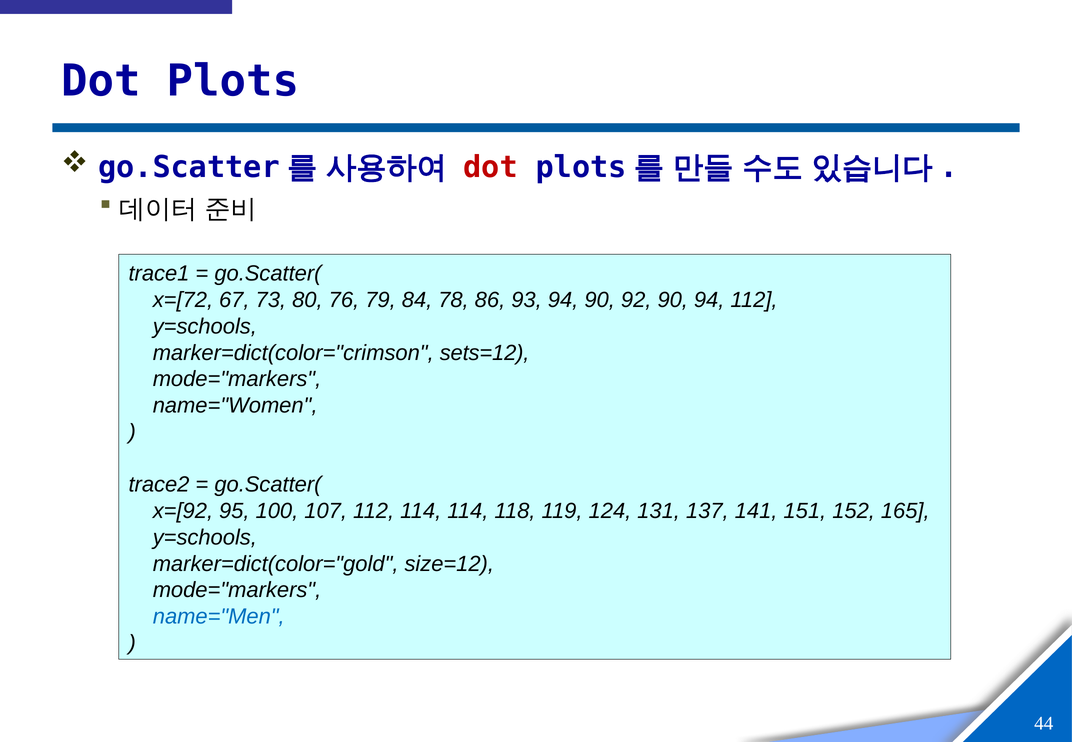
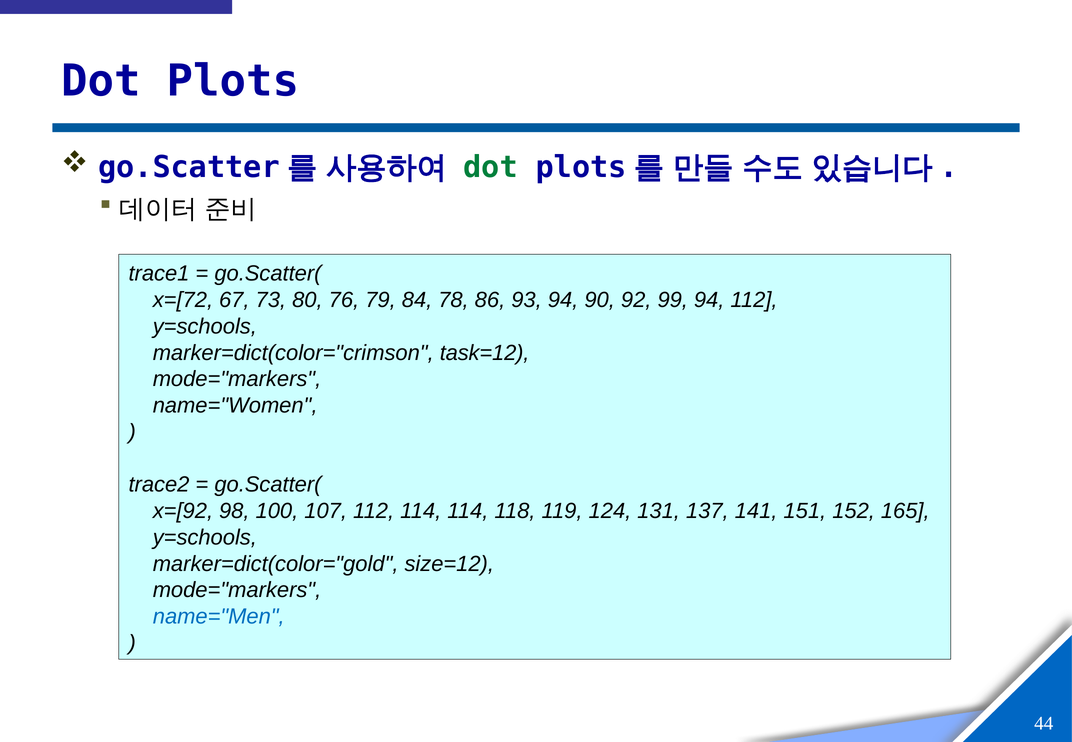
dot colour: red -> green (490, 167)
92 90: 90 -> 99 (673, 300)
sets=12: sets=12 -> task=12 (485, 353)
95: 95 -> 98 (234, 511)
